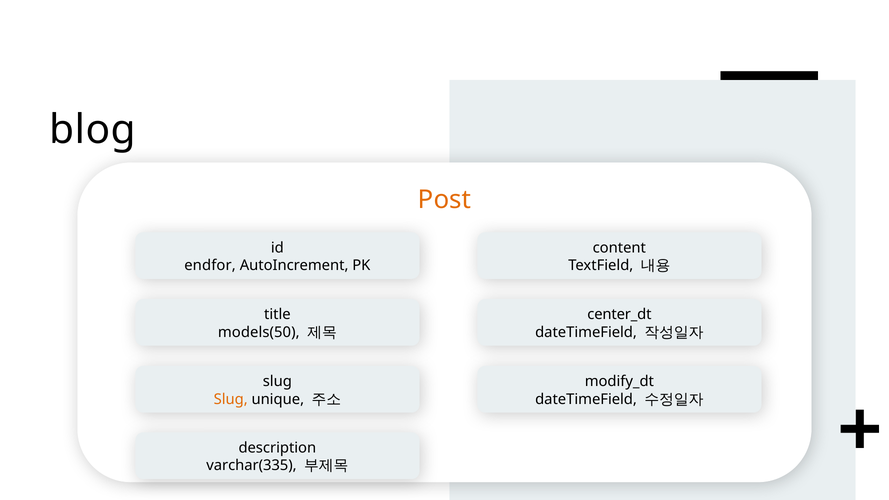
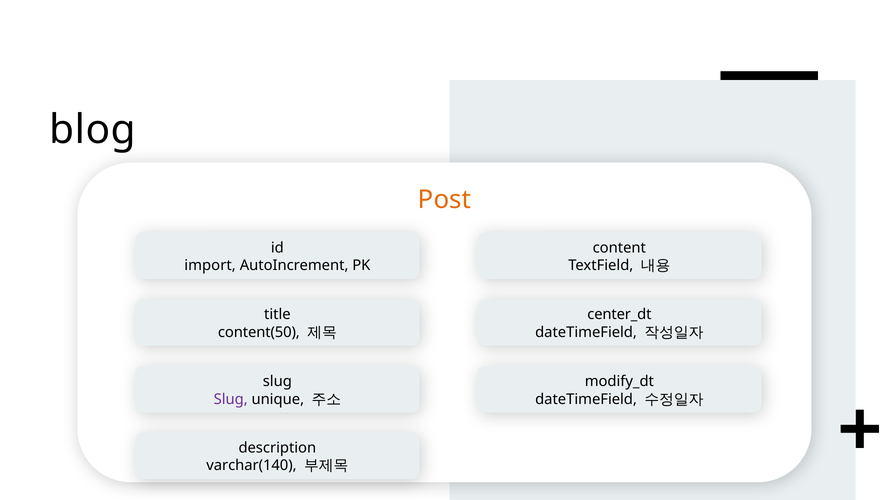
endfor: endfor -> import (210, 265)
models(50: models(50 -> content(50 (259, 332)
Slug colour: orange -> purple (231, 399)
varchar(335: varchar(335 -> varchar(140 (251, 466)
